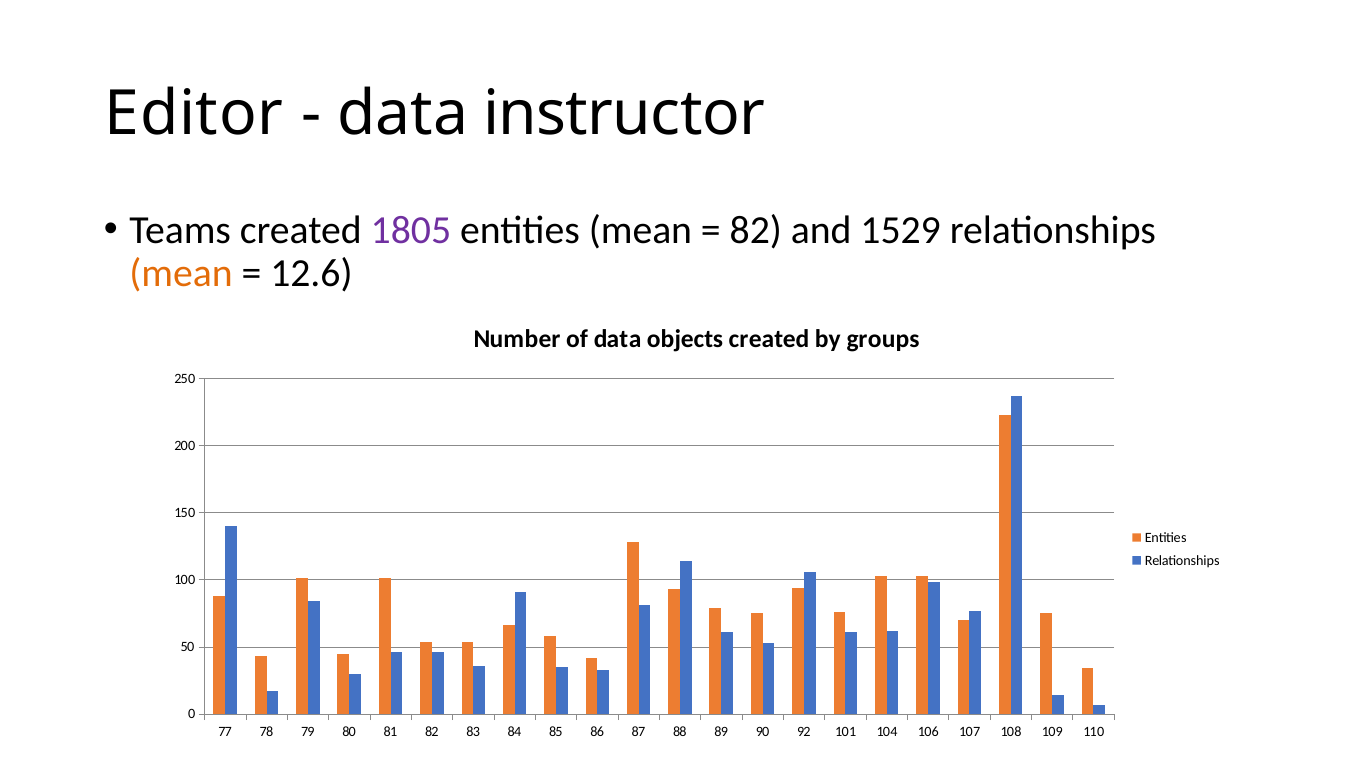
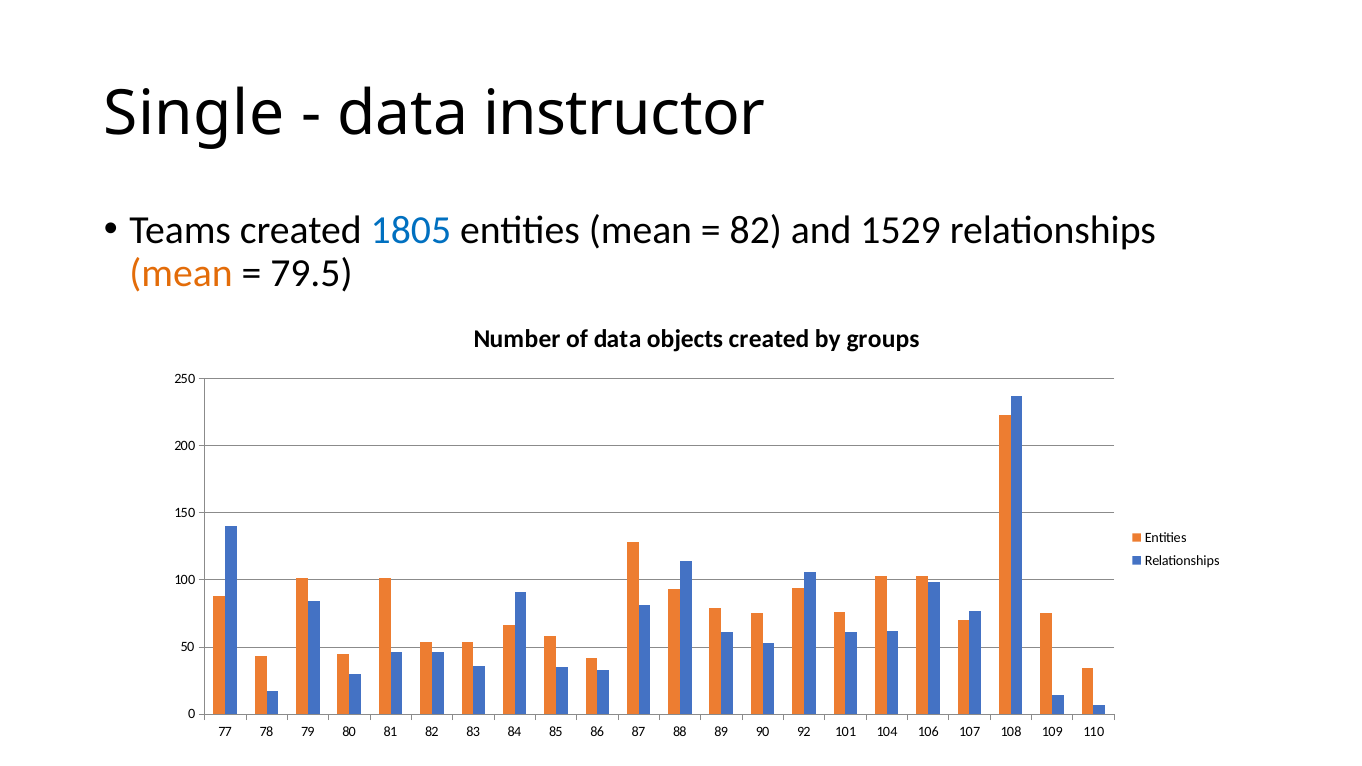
Editor: Editor -> Single (194, 114)
1805 colour: purple -> blue (411, 230)
12.6: 12.6 -> 79.5 (311, 273)
